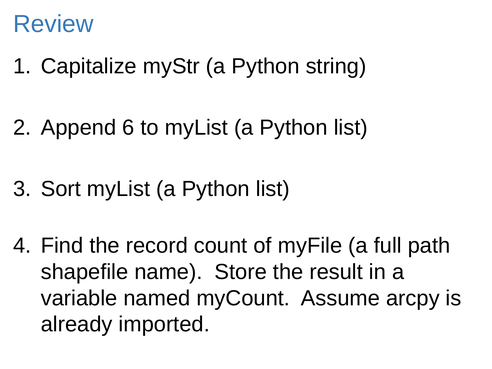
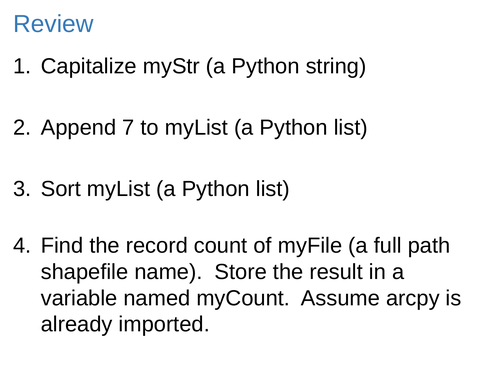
6: 6 -> 7 (128, 128)
